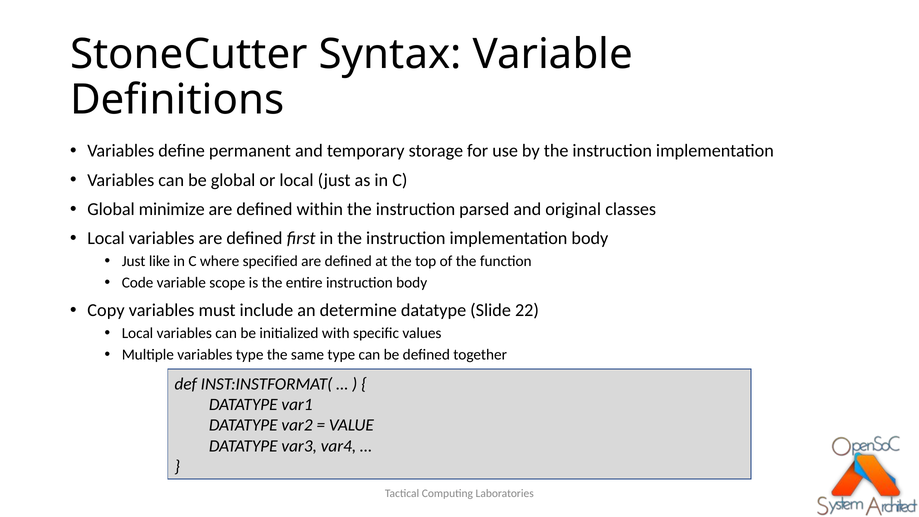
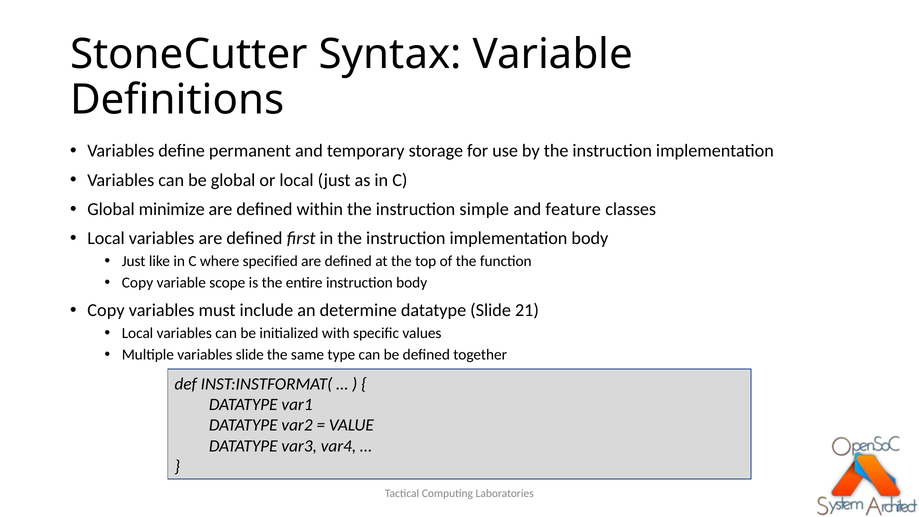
parsed: parsed -> simple (484, 209)
original: original -> feature (573, 209)
Code: Code -> Copy (137, 283)
22: 22 -> 21 (527, 310)
variables type: type -> slide (250, 354)
